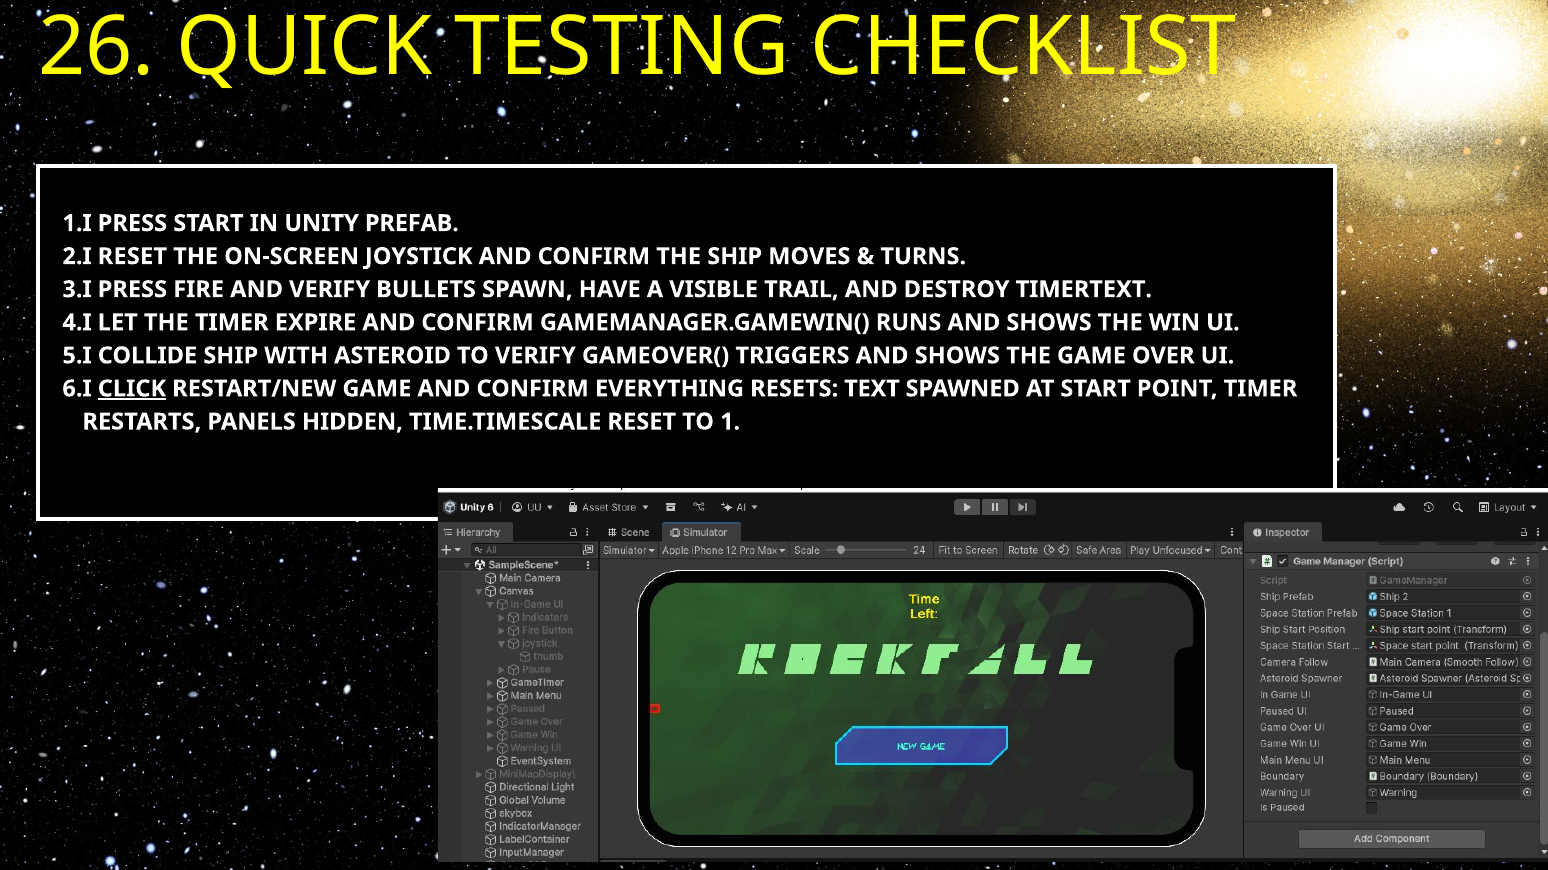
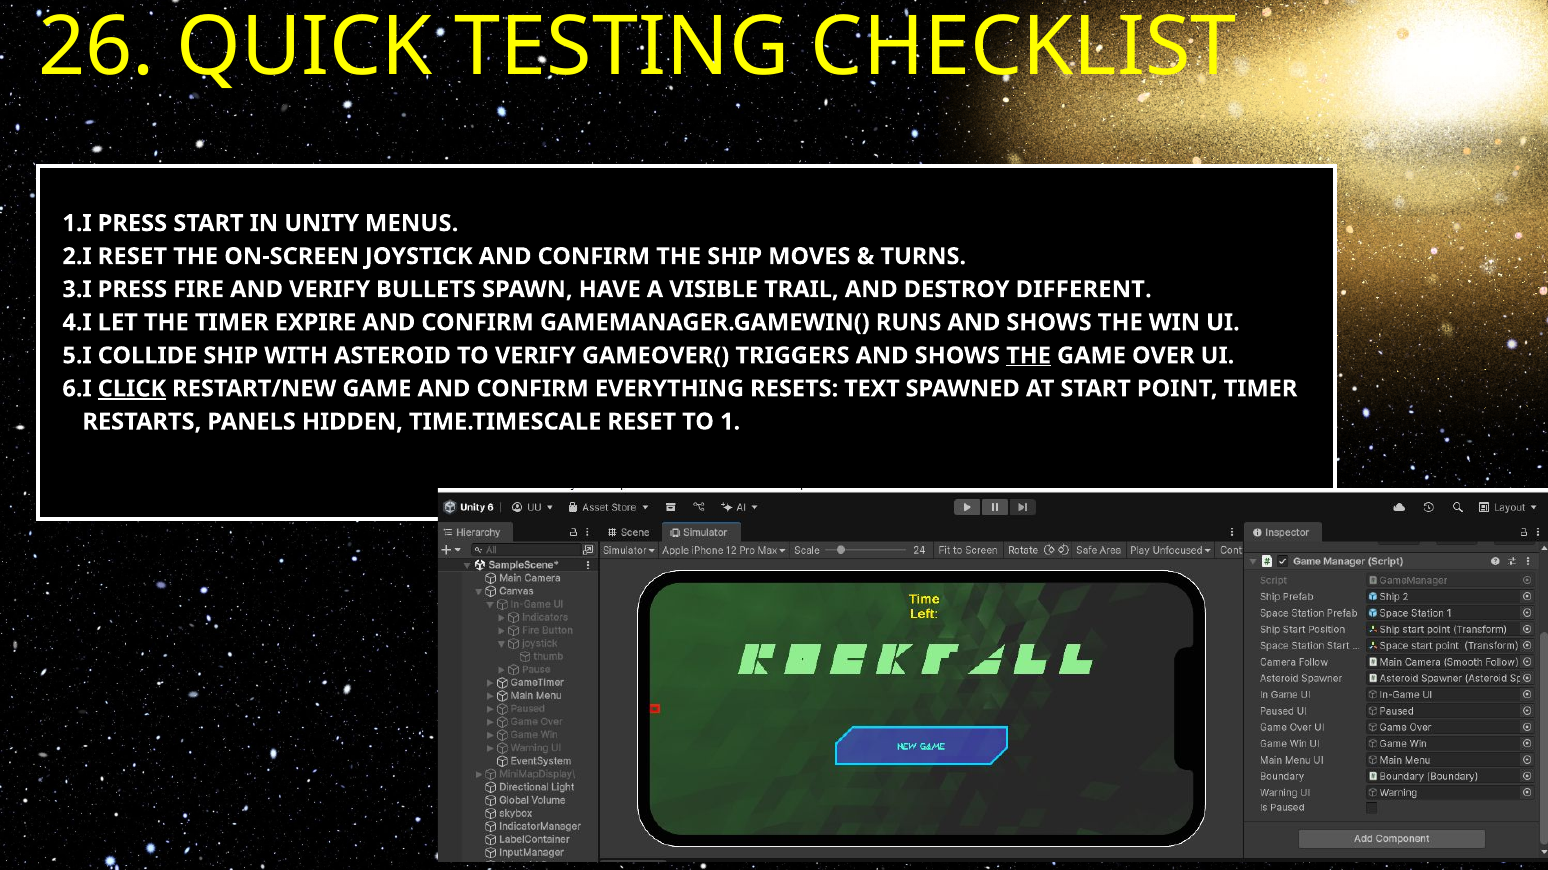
PREFAB: PREFAB -> MENUS (412, 224)
TIMERTEXT: TIMERTEXT -> DIFFERENT (1084, 290)
THE underline: none -> present (1029, 356)
